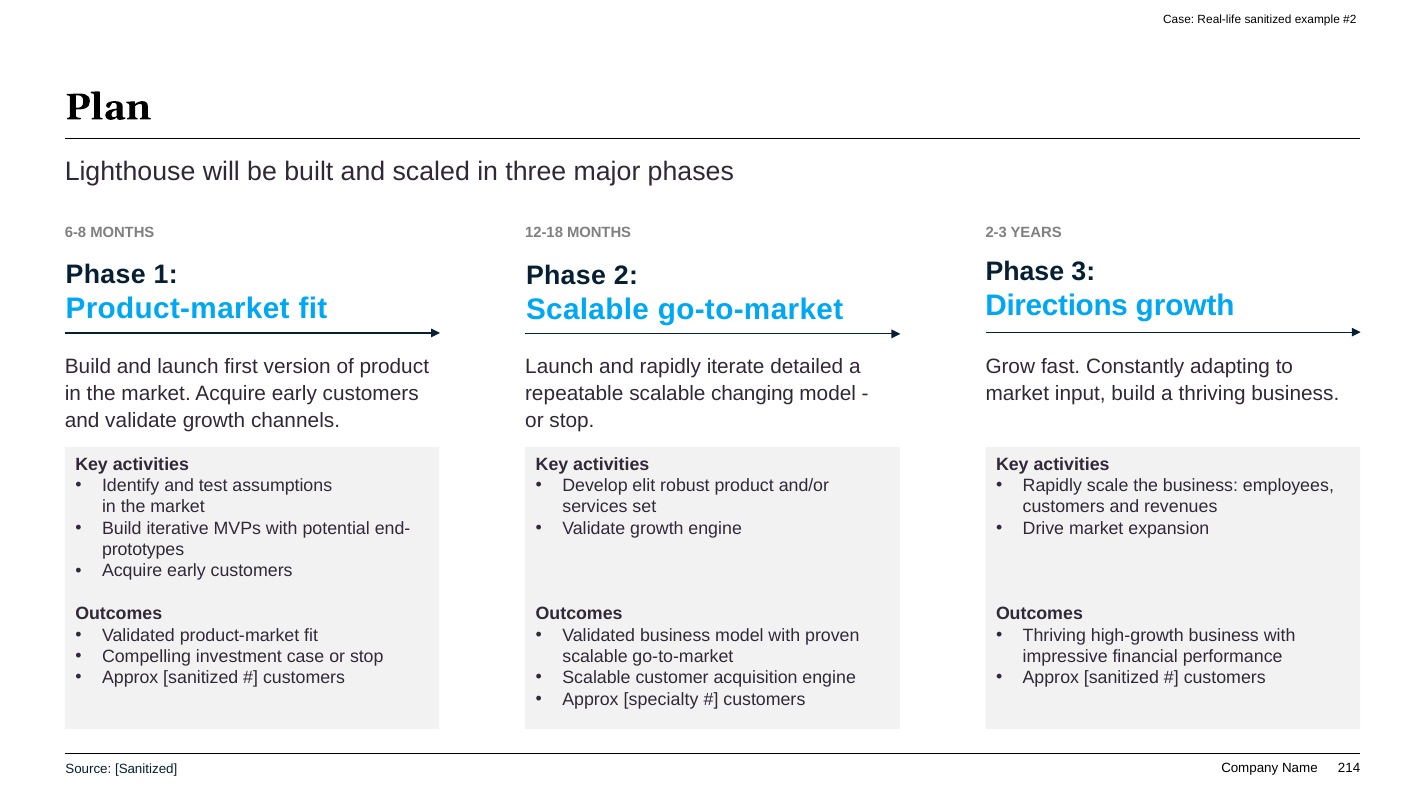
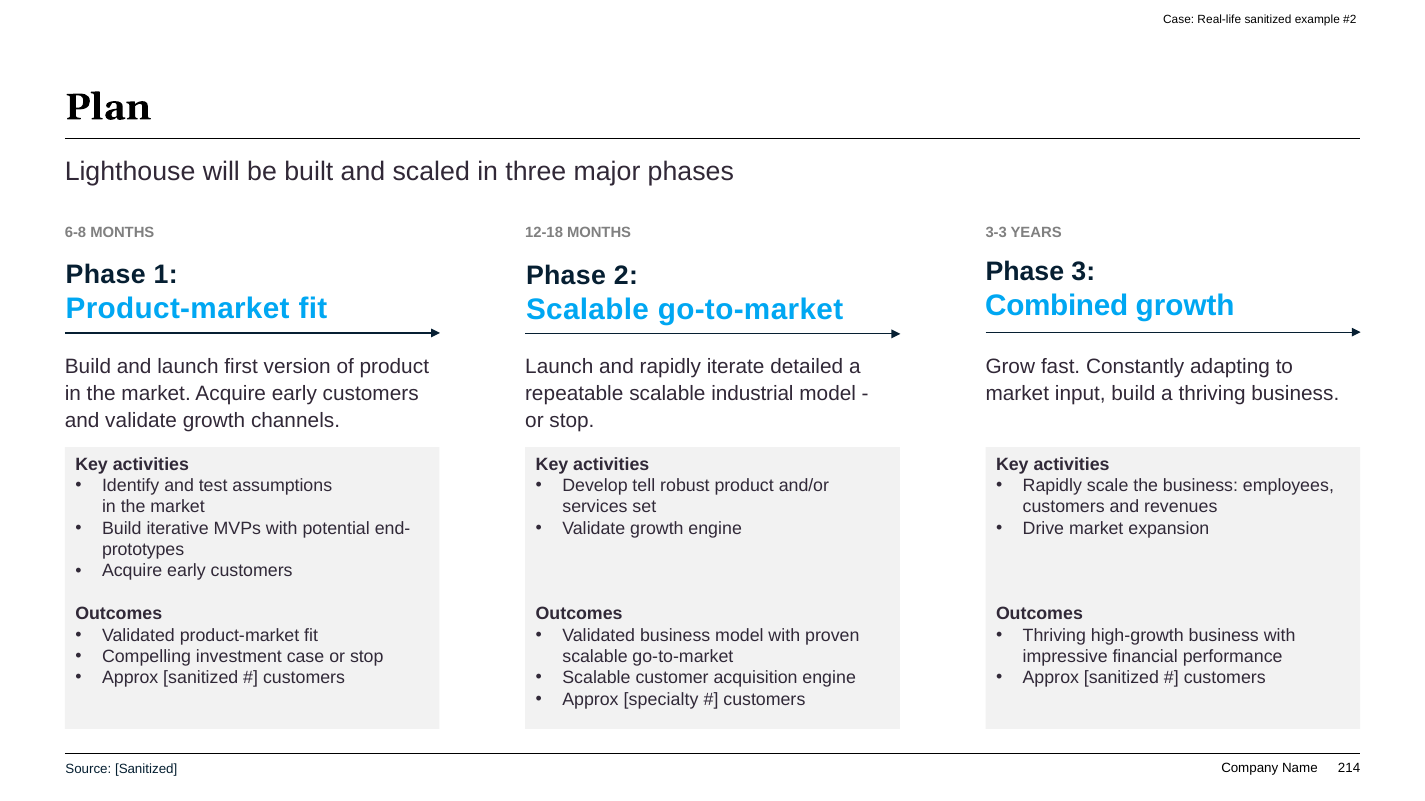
2-3: 2-3 -> 3-3 (996, 233)
Directions: Directions -> Combined (1057, 306)
changing: changing -> industrial (752, 394)
elit: elit -> tell (644, 486)
